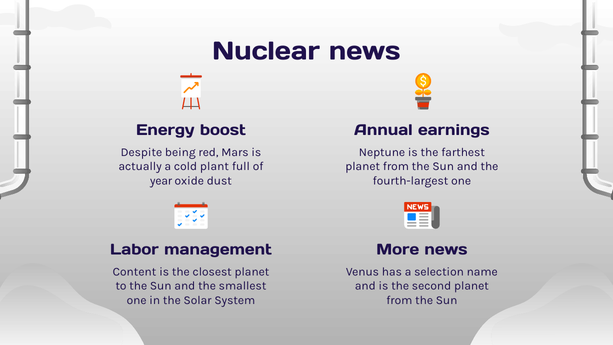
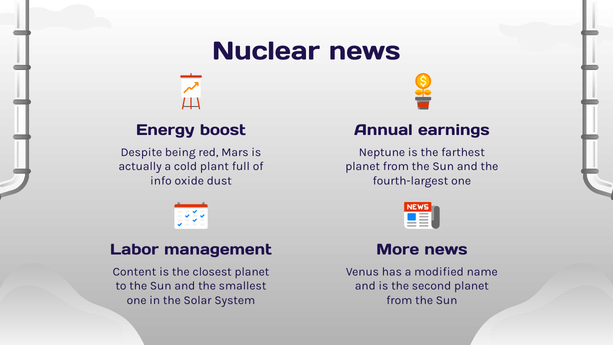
year: year -> info (161, 181)
selection: selection -> modified (439, 271)
